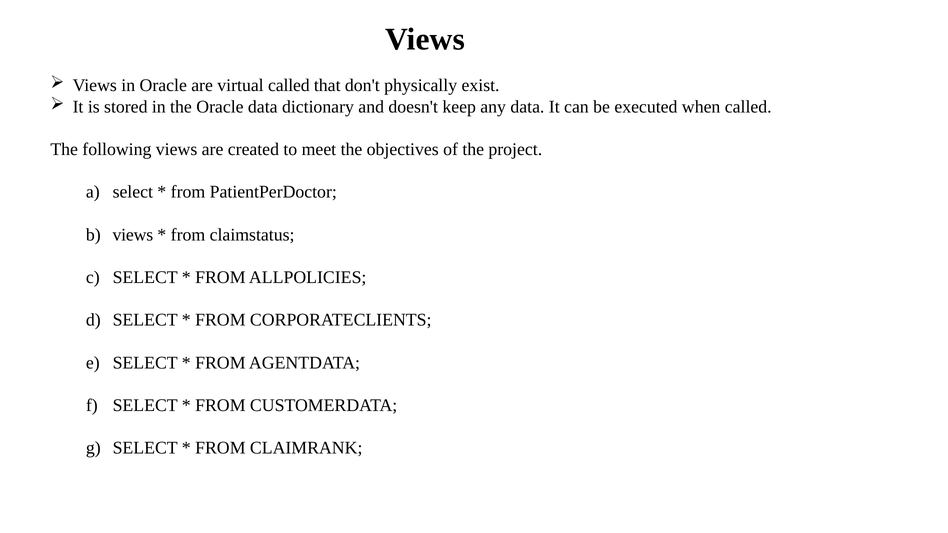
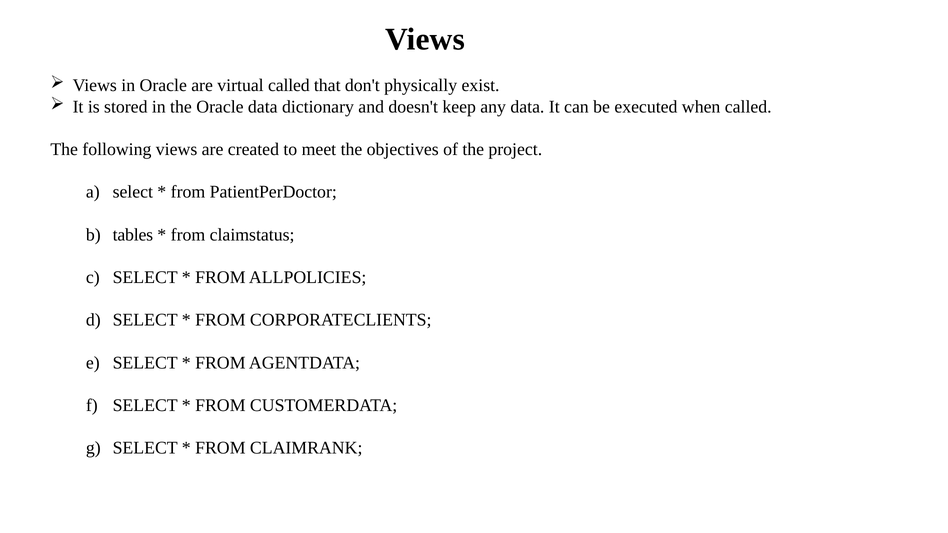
views: views -> tables (133, 235)
